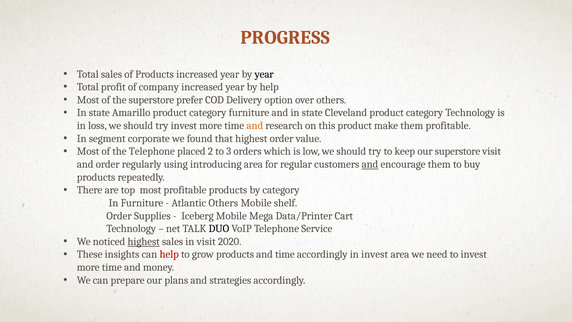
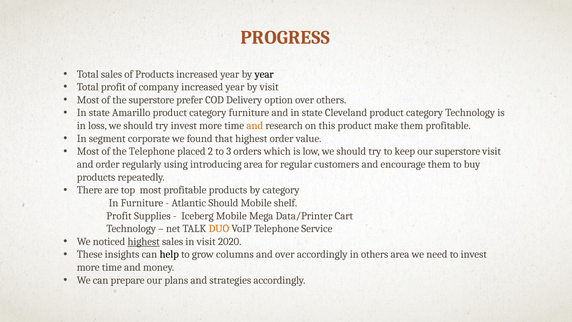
by help: help -> visit (269, 87)
and underline: present -> none (370, 164)
Atlantic Others: Others -> Should (223, 203)
Order: Order -> Profit (119, 216)
DUO colour: black -> orange (219, 229)
help colour: red -> black (169, 254)
grow products: products -> columns (235, 254)
and time: time -> over (285, 254)
in invest: invest -> others (375, 254)
